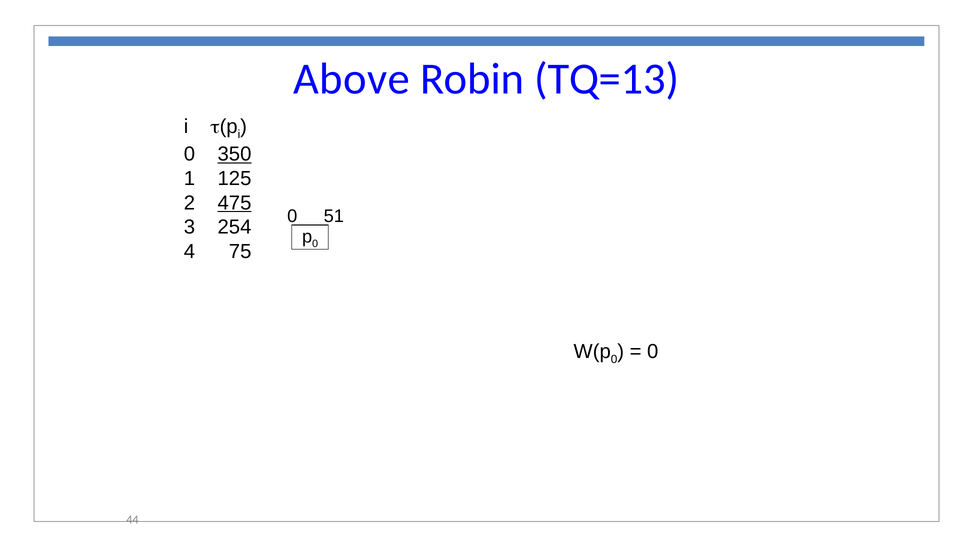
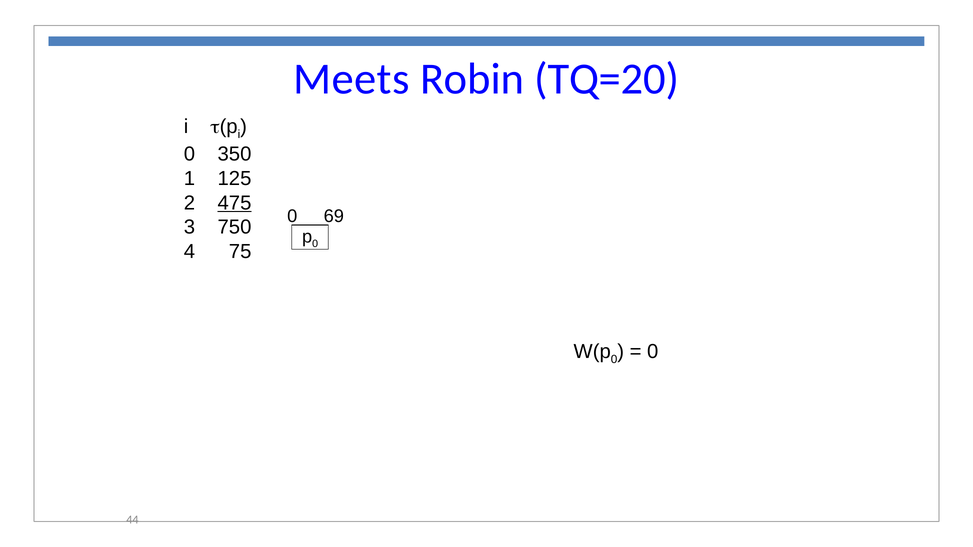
Above: Above -> Meets (352, 79)
TQ=13: TQ=13 -> TQ=20 (607, 79)
350 underline: present -> none (234, 154)
51: 51 -> 69 (334, 216)
254: 254 -> 750 (234, 227)
